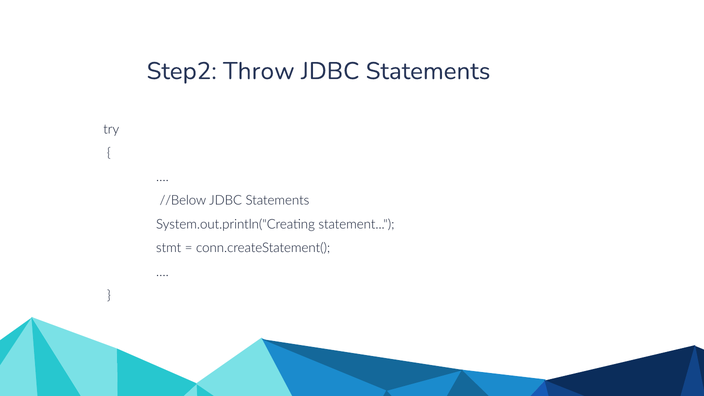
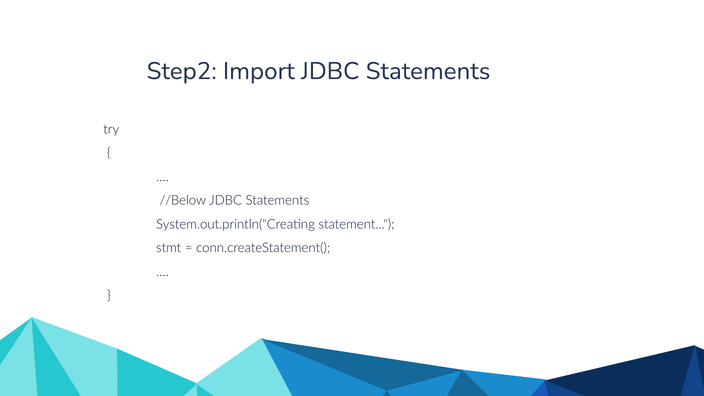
Throw: Throw -> Import (259, 71)
